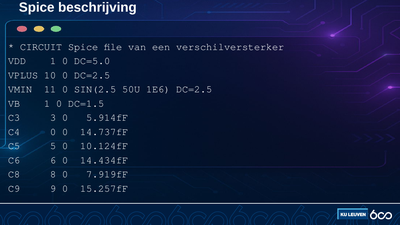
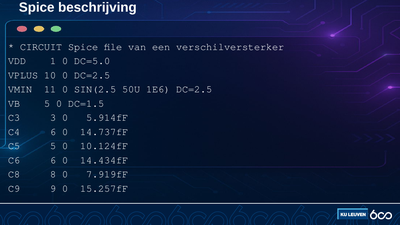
VB 1: 1 -> 5 (47, 103)
C4 0: 0 -> 6 (53, 132)
